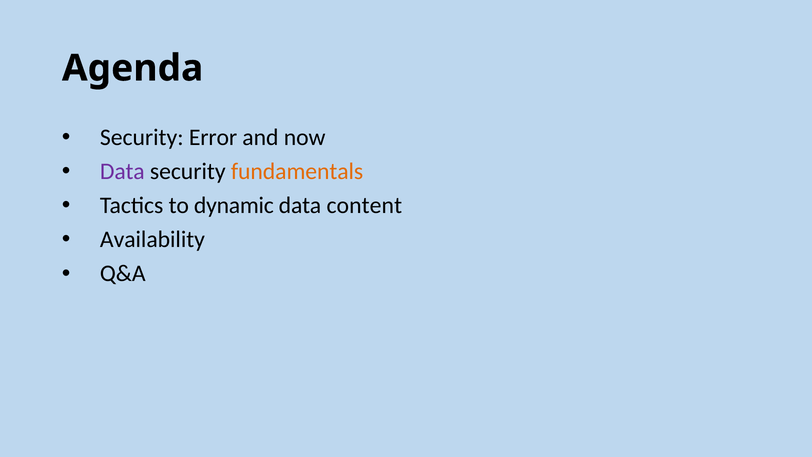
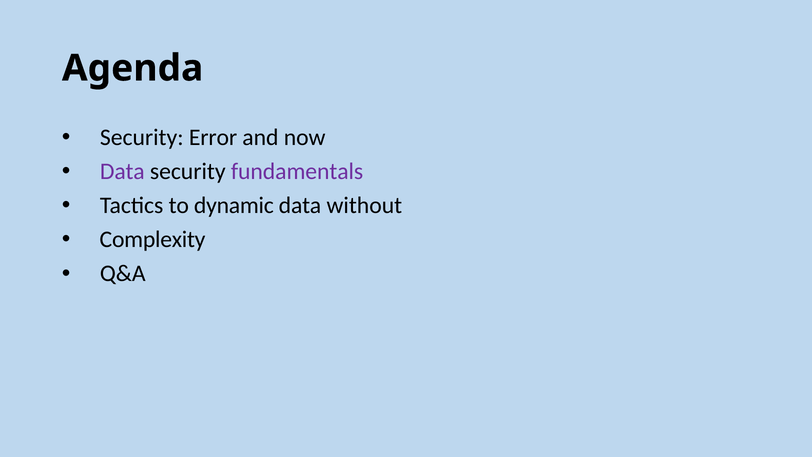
fundamentals colour: orange -> purple (297, 171)
content: content -> without (364, 205)
Availability: Availability -> Complexity (153, 239)
